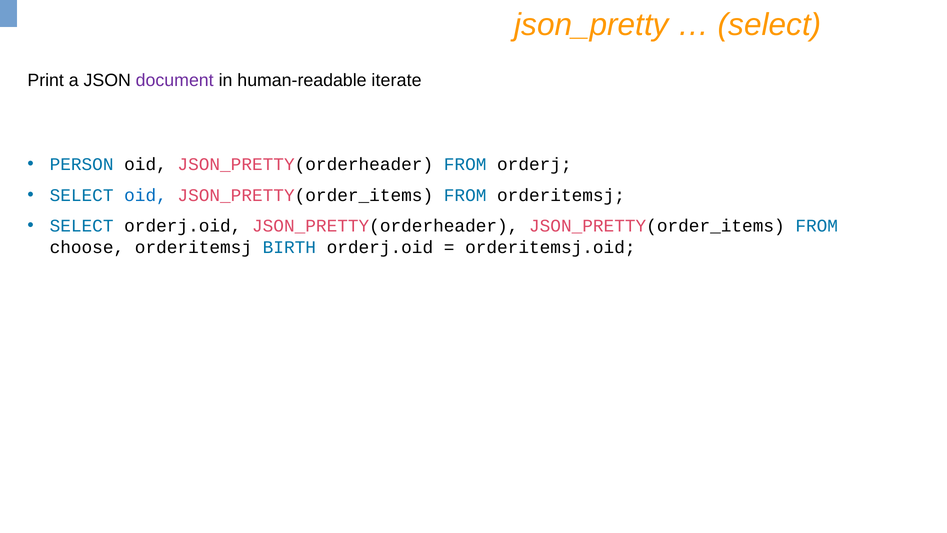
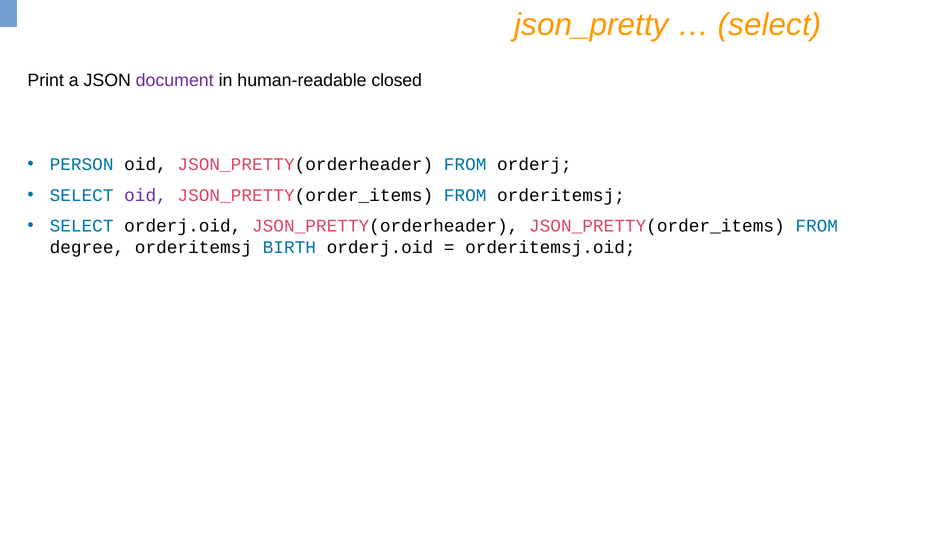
iterate: iterate -> closed (397, 80)
oid colour: blue -> purple (146, 195)
choose: choose -> degree (87, 247)
